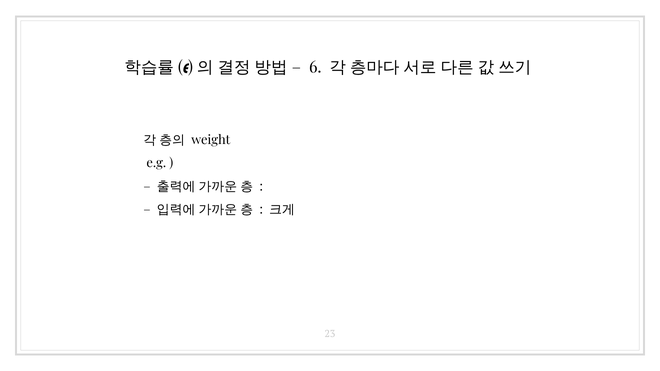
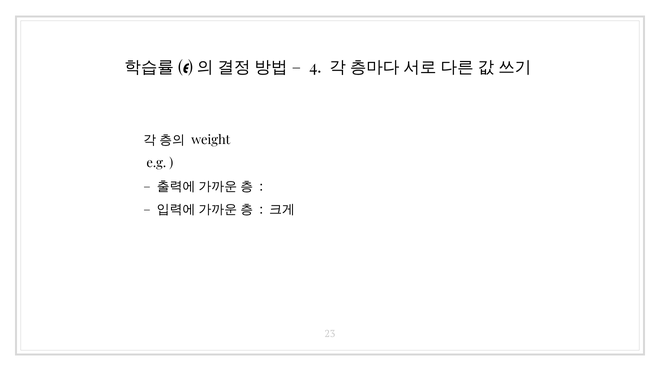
6: 6 -> 4 (315, 67)
